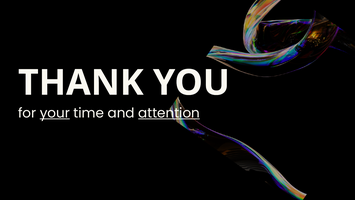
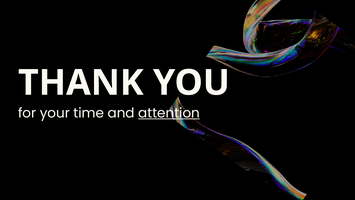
your underline: present -> none (55, 113)
